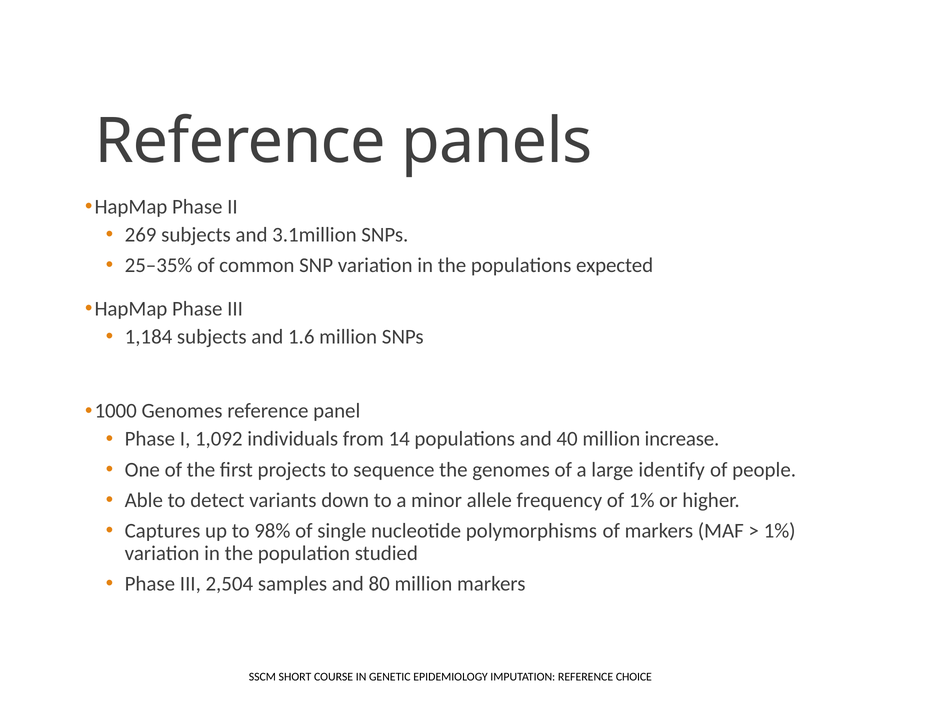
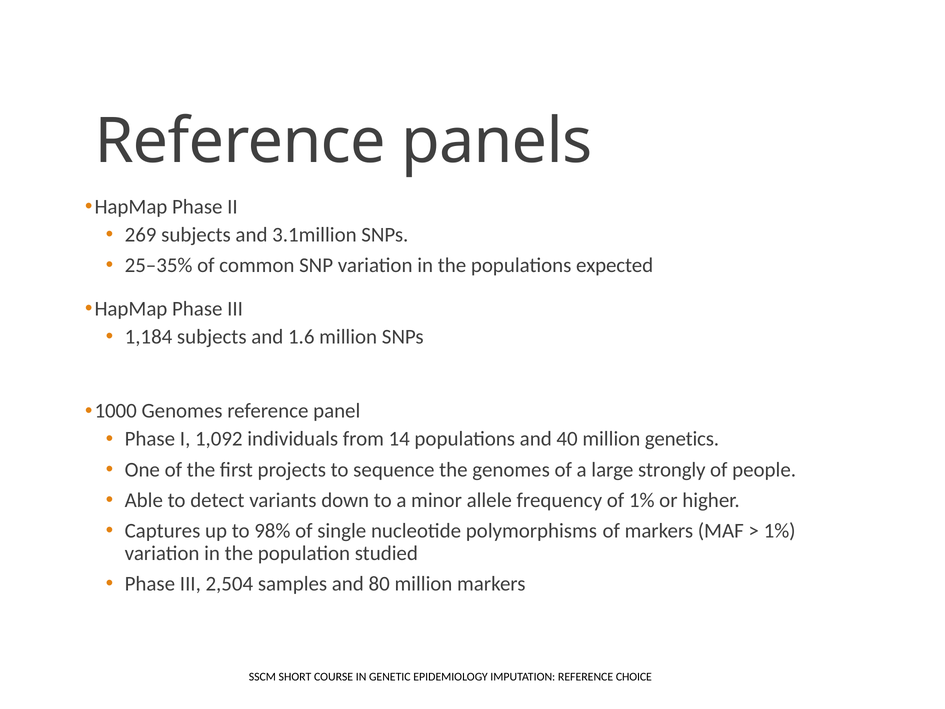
increase: increase -> genetics (682, 439)
identify: identify -> strongly (672, 469)
